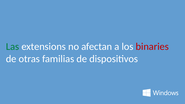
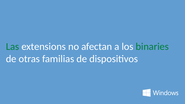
binaries colour: red -> green (152, 47)
